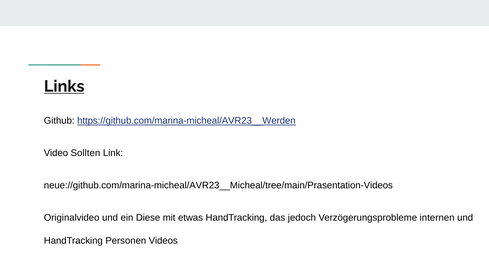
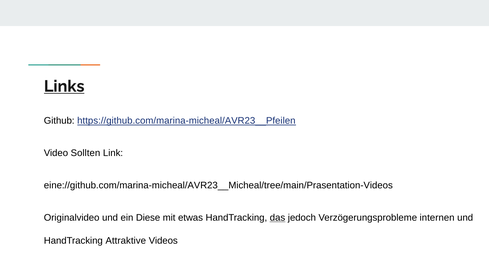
https://github.com/marina-micheal/AVR23__Werden: https://github.com/marina-micheal/AVR23__Werden -> https://github.com/marina-micheal/AVR23__Pfeilen (186, 121)
neue://github.com/marina-micheal/AVR23__Micheal/tree/main/Prasentation-Videos: neue://github.com/marina-micheal/AVR23__Micheal/tree/main/Prasentation-Videos -> eine://github.com/marina-micheal/AVR23__Micheal/tree/main/Prasentation-Videos (218, 185)
das underline: none -> present (278, 218)
Personen: Personen -> Attraktive (126, 241)
